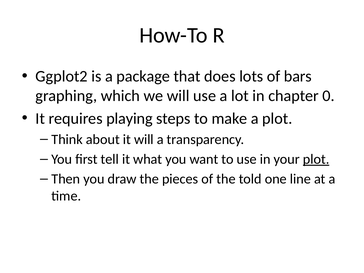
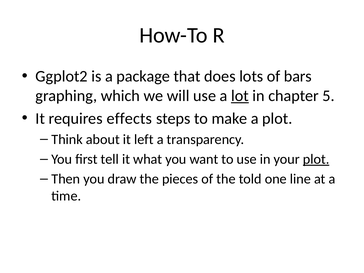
lot underline: none -> present (240, 96)
0: 0 -> 5 (329, 96)
playing: playing -> effects (129, 118)
it will: will -> left (144, 139)
